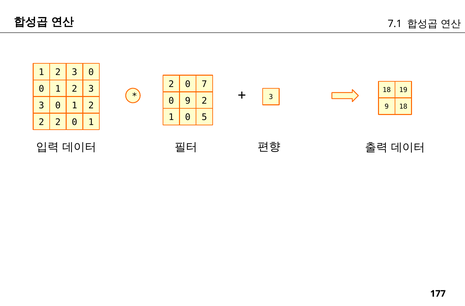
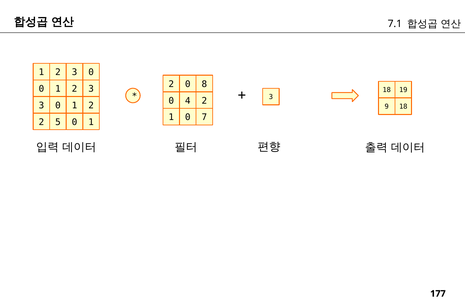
7: 7 -> 8 (204, 84)
0 9: 9 -> 4 (188, 101)
5: 5 -> 7 (204, 117)
2: 2 -> 5 (58, 122)
